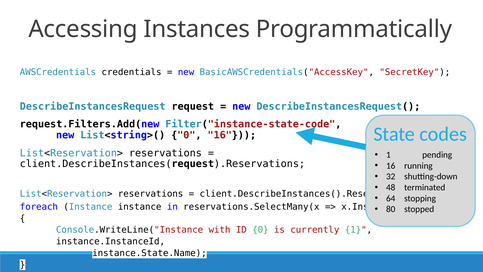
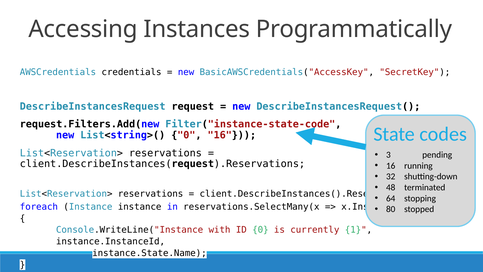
1: 1 -> 3 (388, 155)
